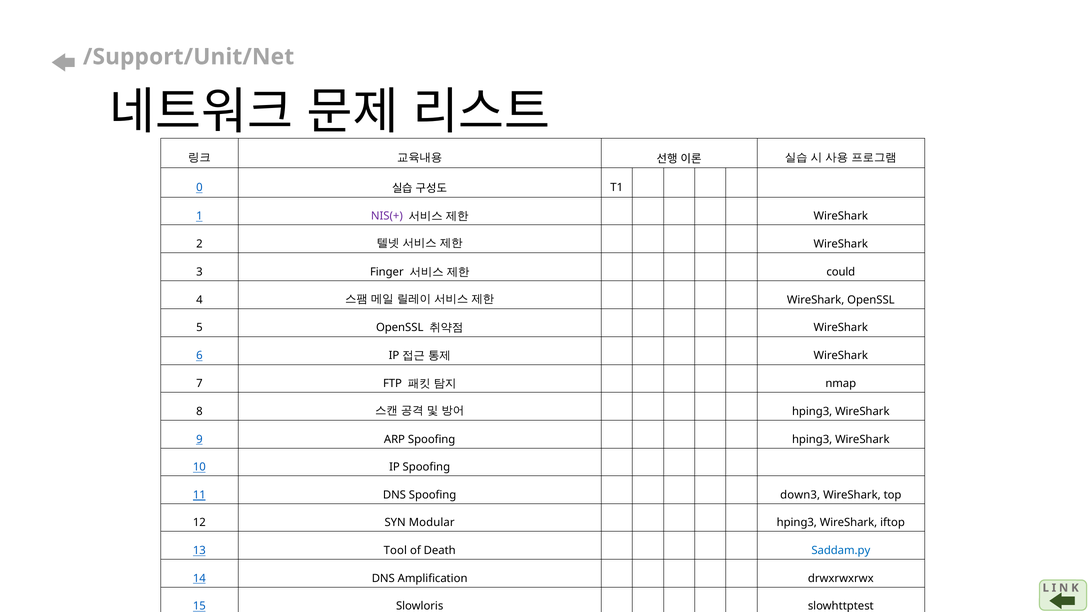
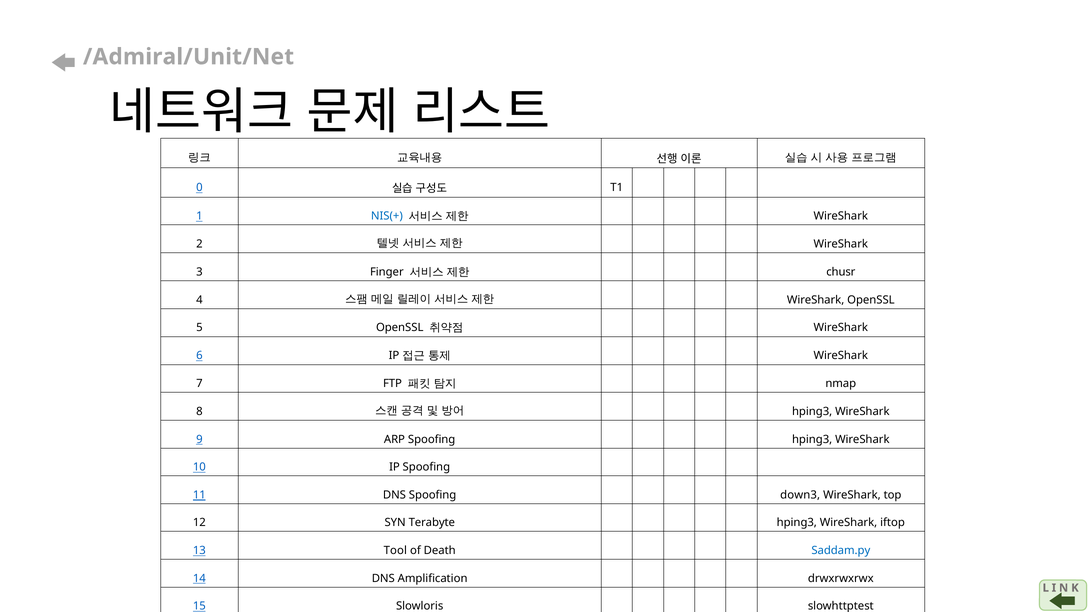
/Support/Unit/Net: /Support/Unit/Net -> /Admiral/Unit/Net (189, 57)
NIS(+ colour: purple -> blue (387, 216)
could: could -> chusr (841, 272)
Modular: Modular -> Terabyte (432, 523)
